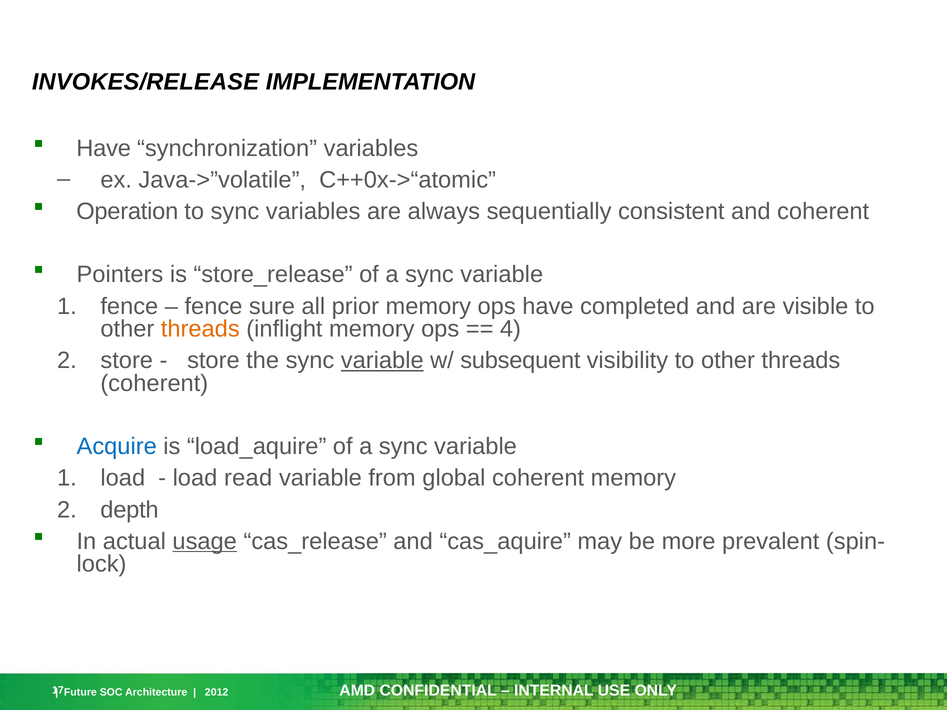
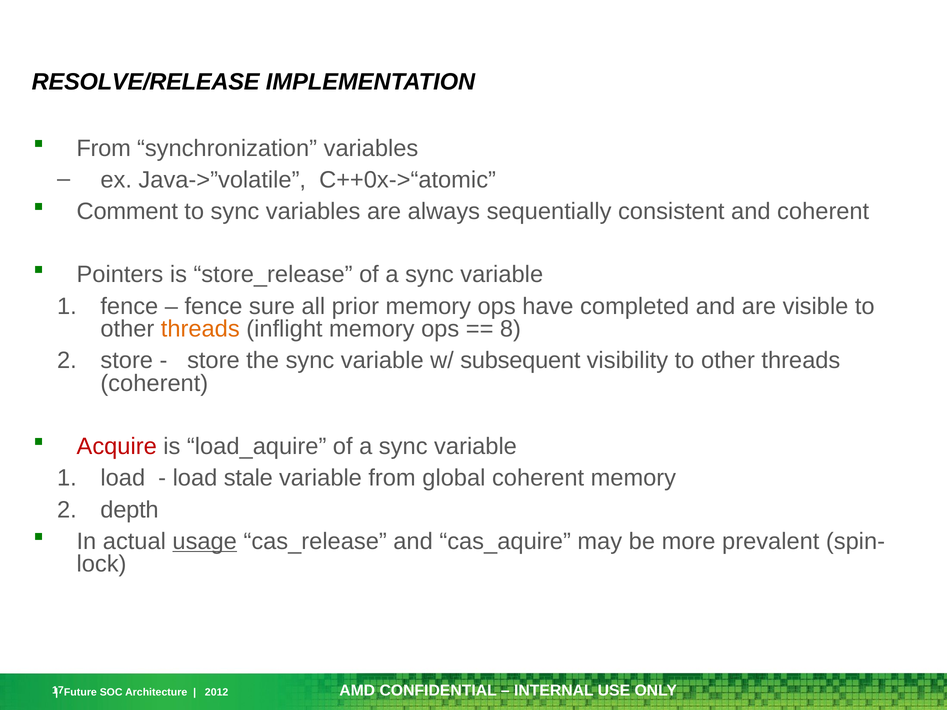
INVOKES/RELEASE: INVOKES/RELEASE -> RESOLVE/RELEASE (146, 82)
Have: Have -> From (104, 148)
Operation: Operation -> Comment (127, 212)
4: 4 -> 8 (510, 329)
variable underline: present -> none (382, 361)
Acquire colour: blue -> red (117, 447)
read: read -> stale (248, 478)
